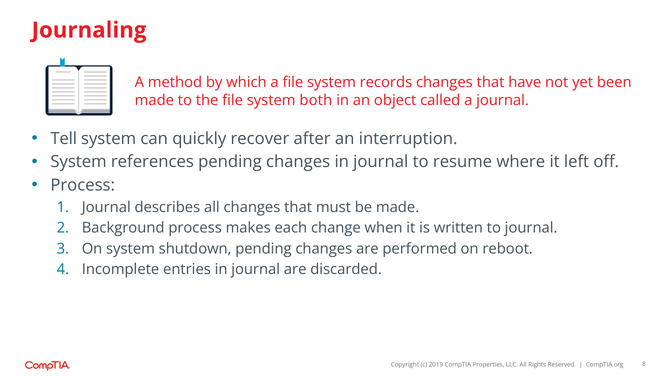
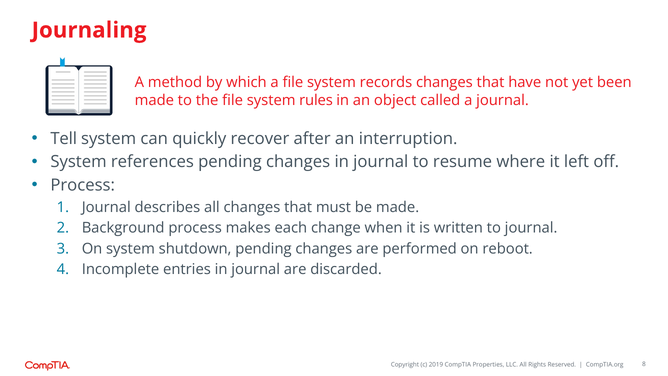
both: both -> rules (316, 100)
